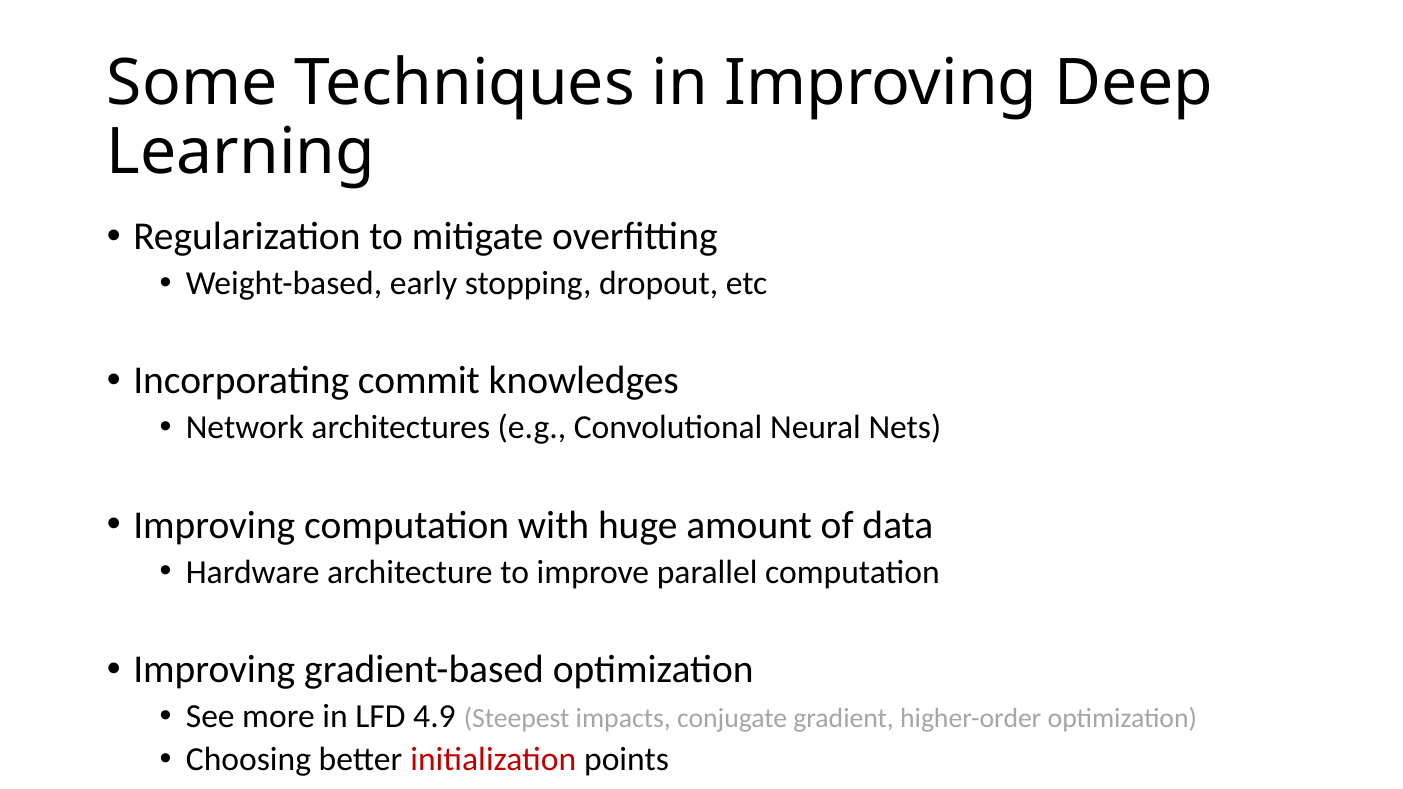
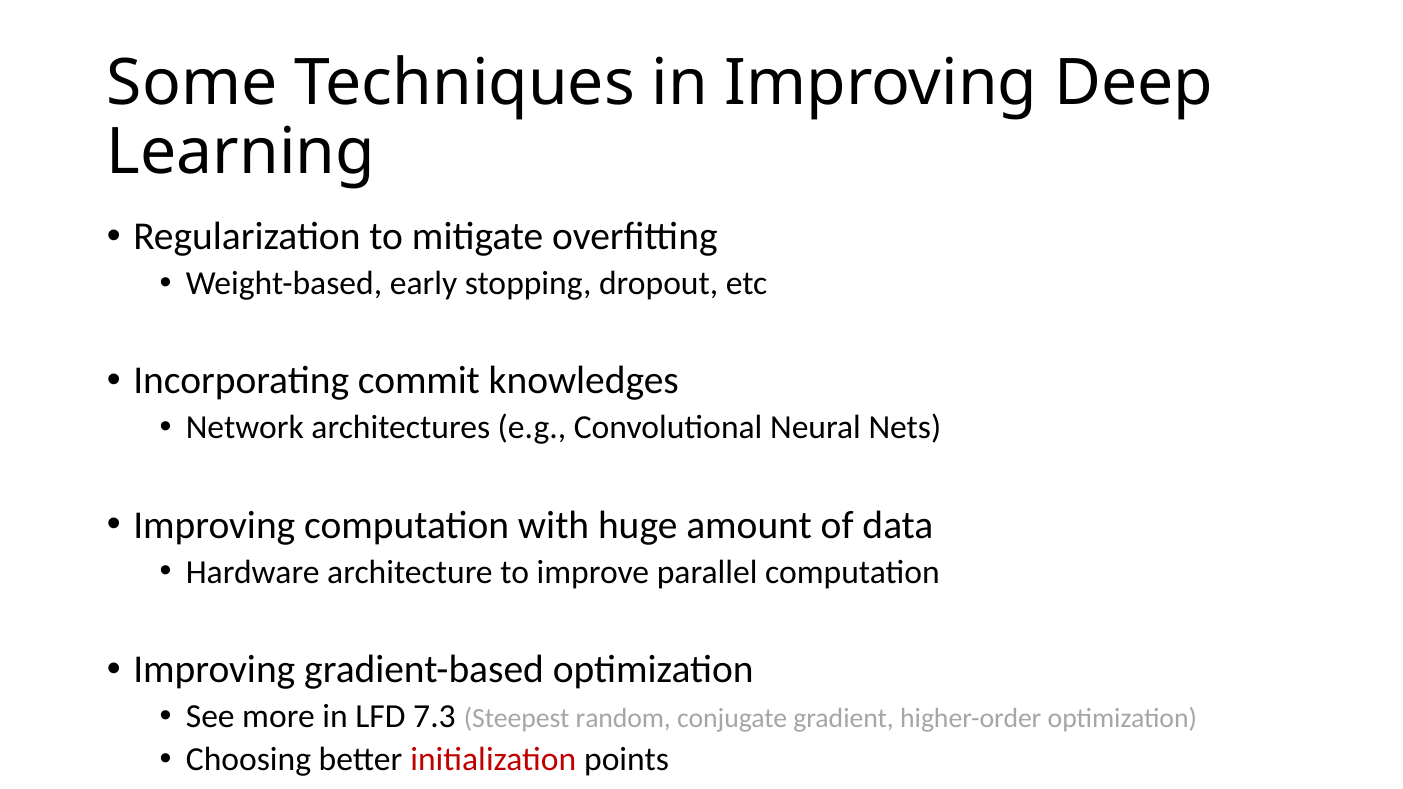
4.9: 4.9 -> 7.3 (434, 716)
impacts: impacts -> random (623, 718)
